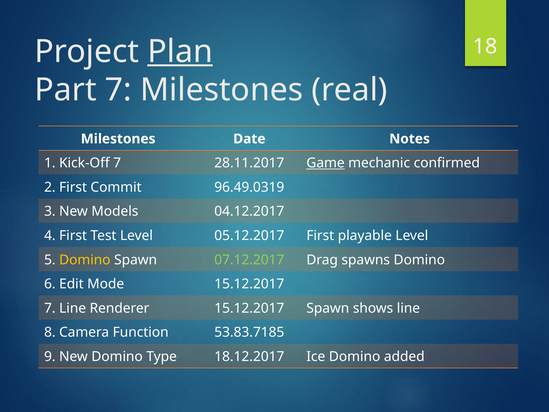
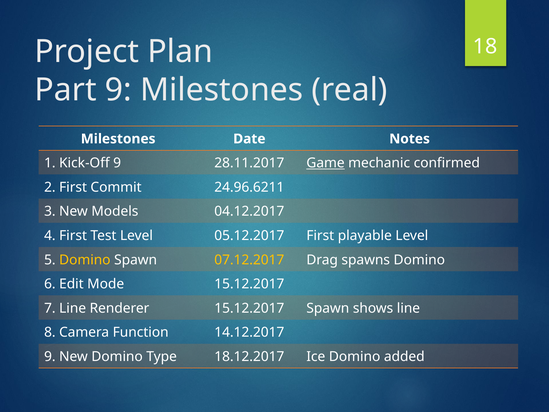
Plan underline: present -> none (180, 51)
Part 7: 7 -> 9 (118, 90)
Kick-Off 7: 7 -> 9 (117, 163)
96.49.0319: 96.49.0319 -> 24.96.6211 (249, 187)
07.12.2017 colour: light green -> yellow (249, 260)
53.83.7185: 53.83.7185 -> 14.12.2017 (249, 332)
